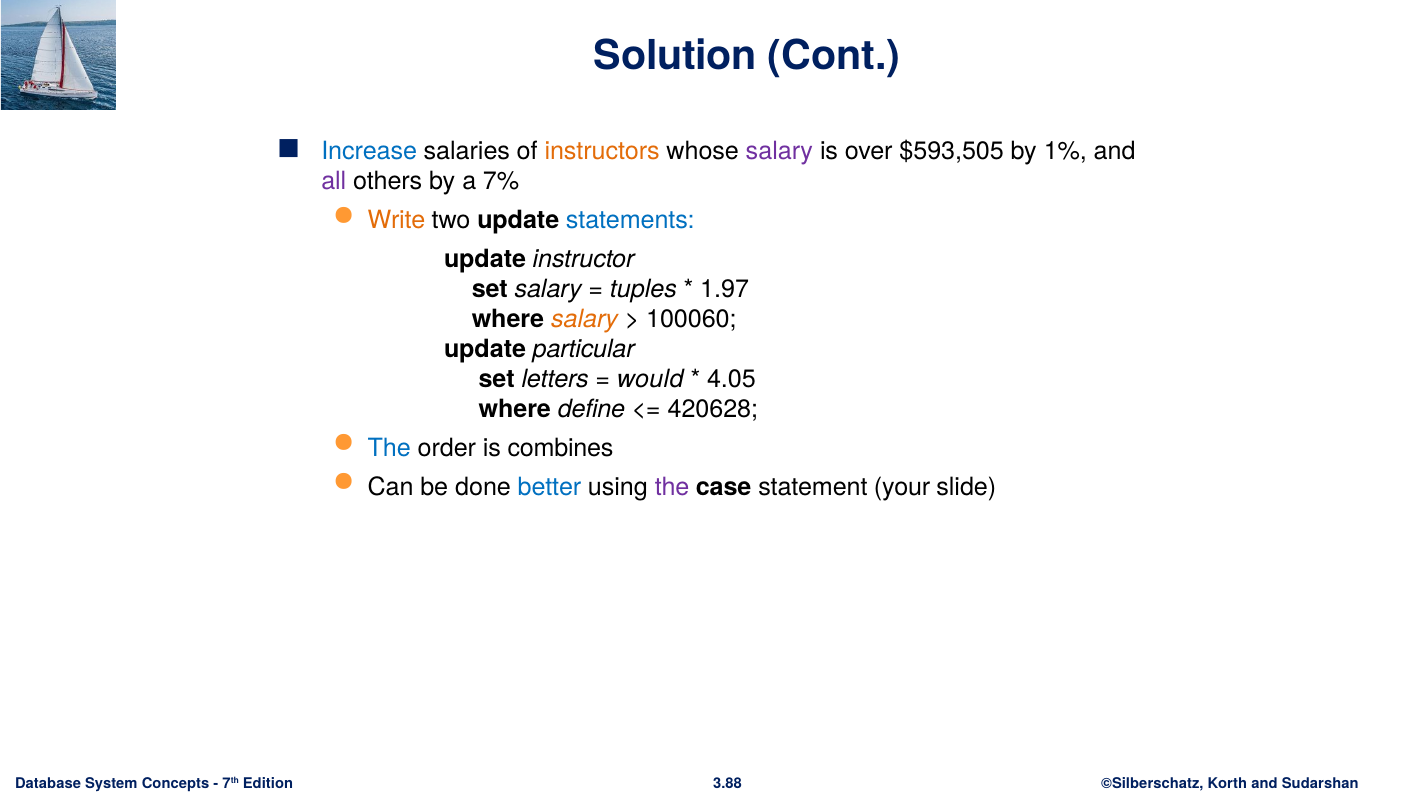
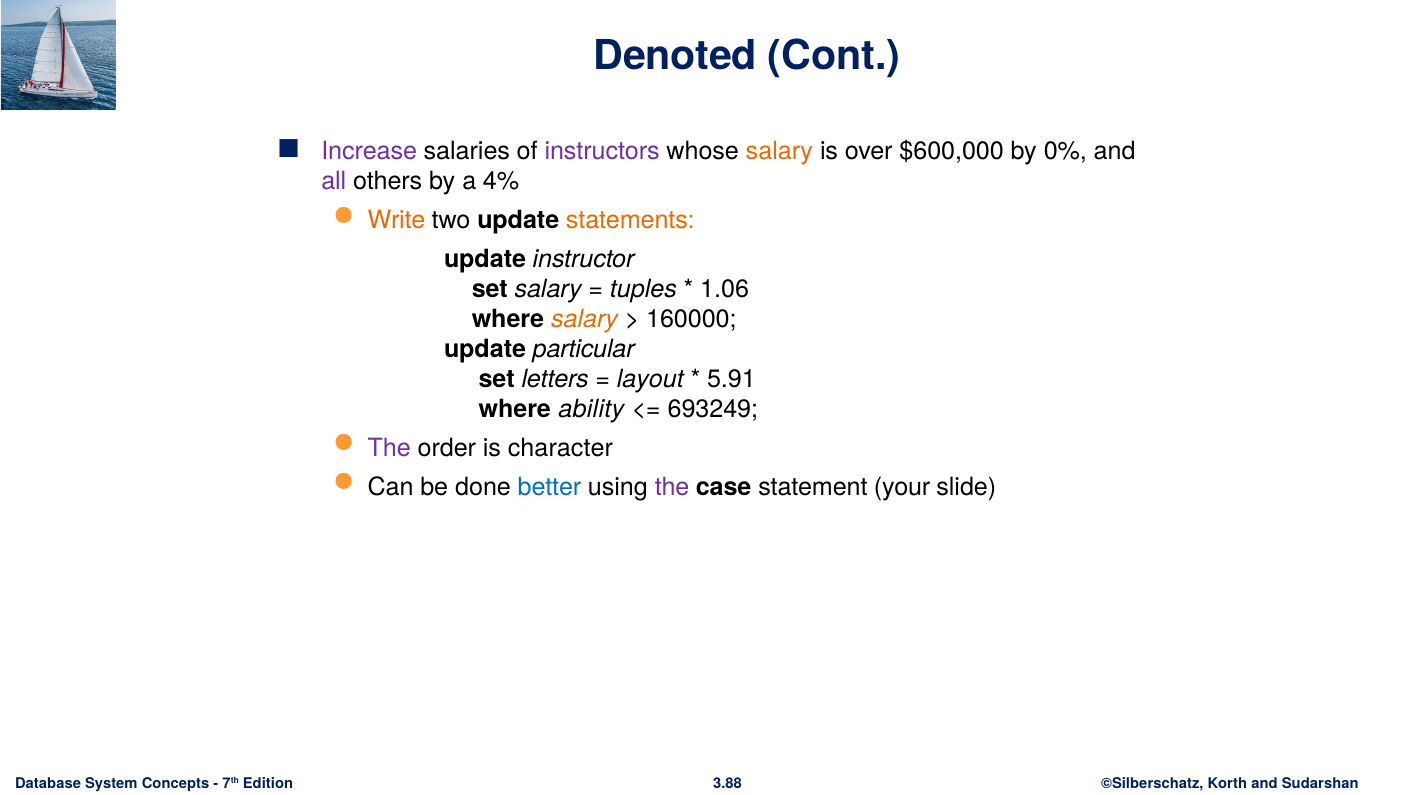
Solution: Solution -> Denoted (675, 56)
Increase colour: blue -> purple (369, 151)
instructors colour: orange -> purple (602, 151)
salary colour: purple -> orange (779, 151)
$593,505: $593,505 -> $600,000 (952, 151)
1%: 1% -> 0% (1065, 151)
7%: 7% -> 4% (501, 182)
statements colour: blue -> orange (630, 220)
1.97: 1.97 -> 1.06 (725, 289)
100060: 100060 -> 160000 (691, 319)
would: would -> layout (650, 379)
4.05: 4.05 -> 5.91 (731, 379)
define: define -> ability (591, 409)
420628: 420628 -> 693249 (713, 409)
The colour: blue -> purple (389, 448)
combines: combines -> character (560, 448)
